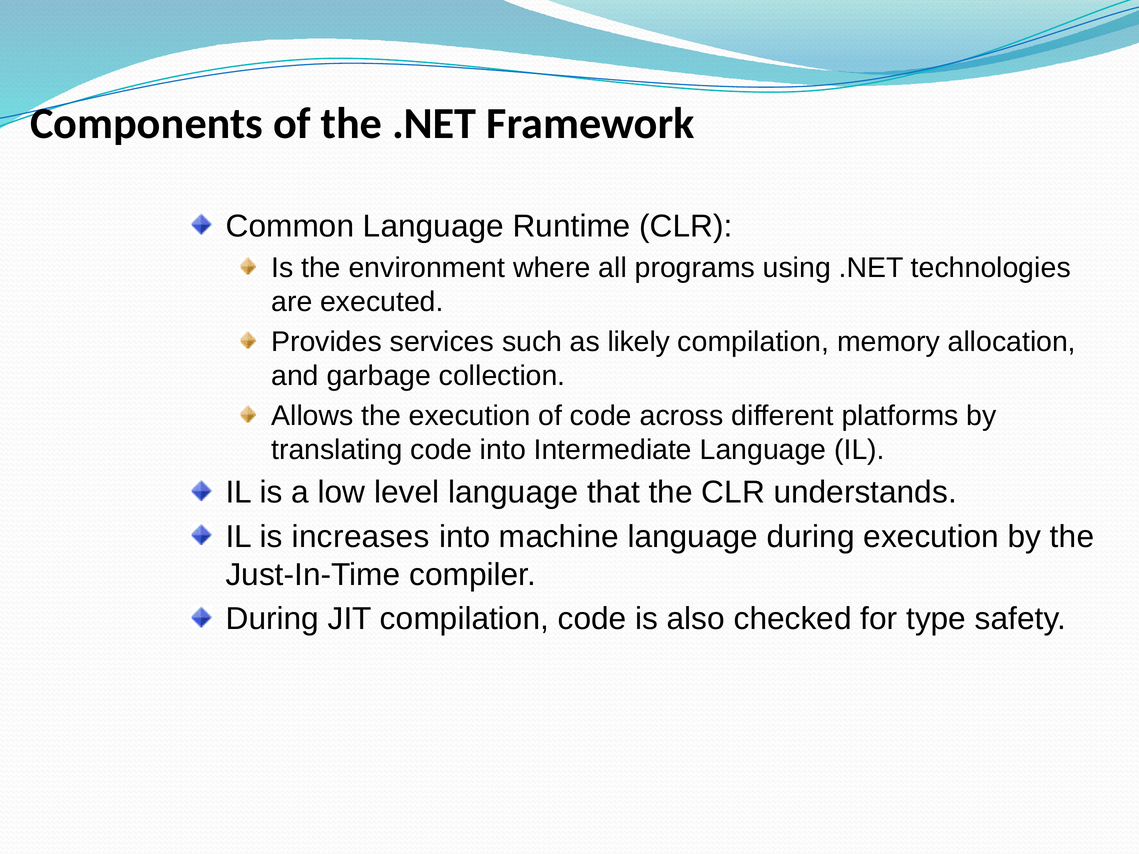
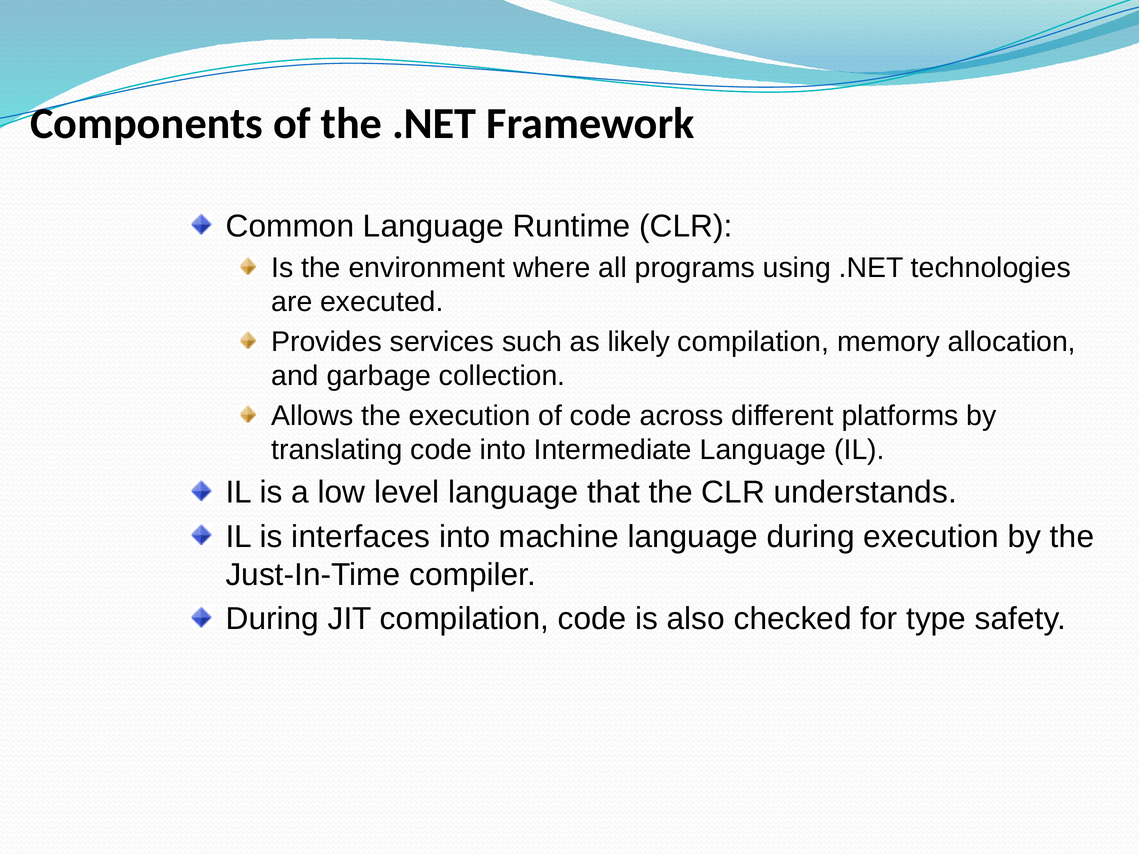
increases: increases -> interfaces (361, 537)
